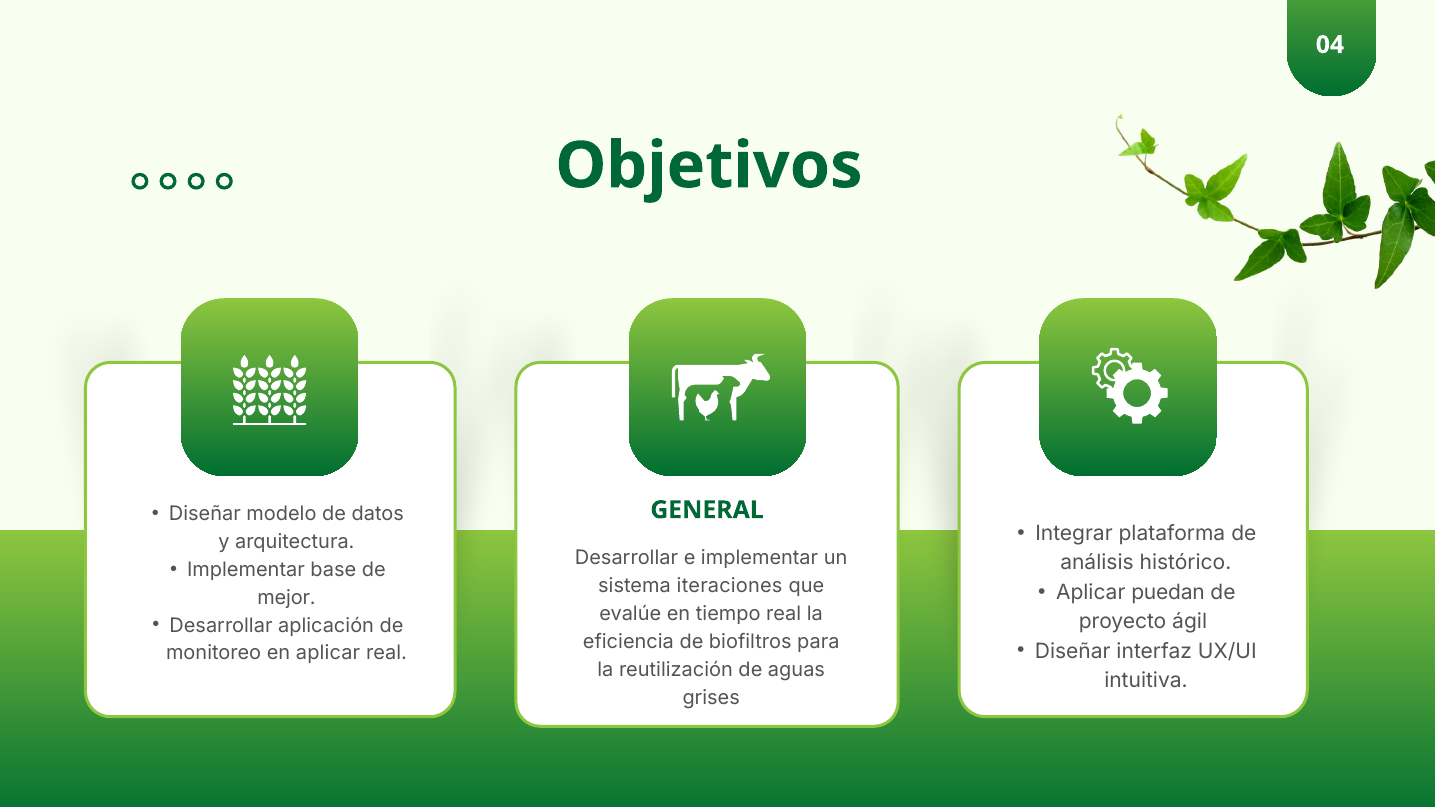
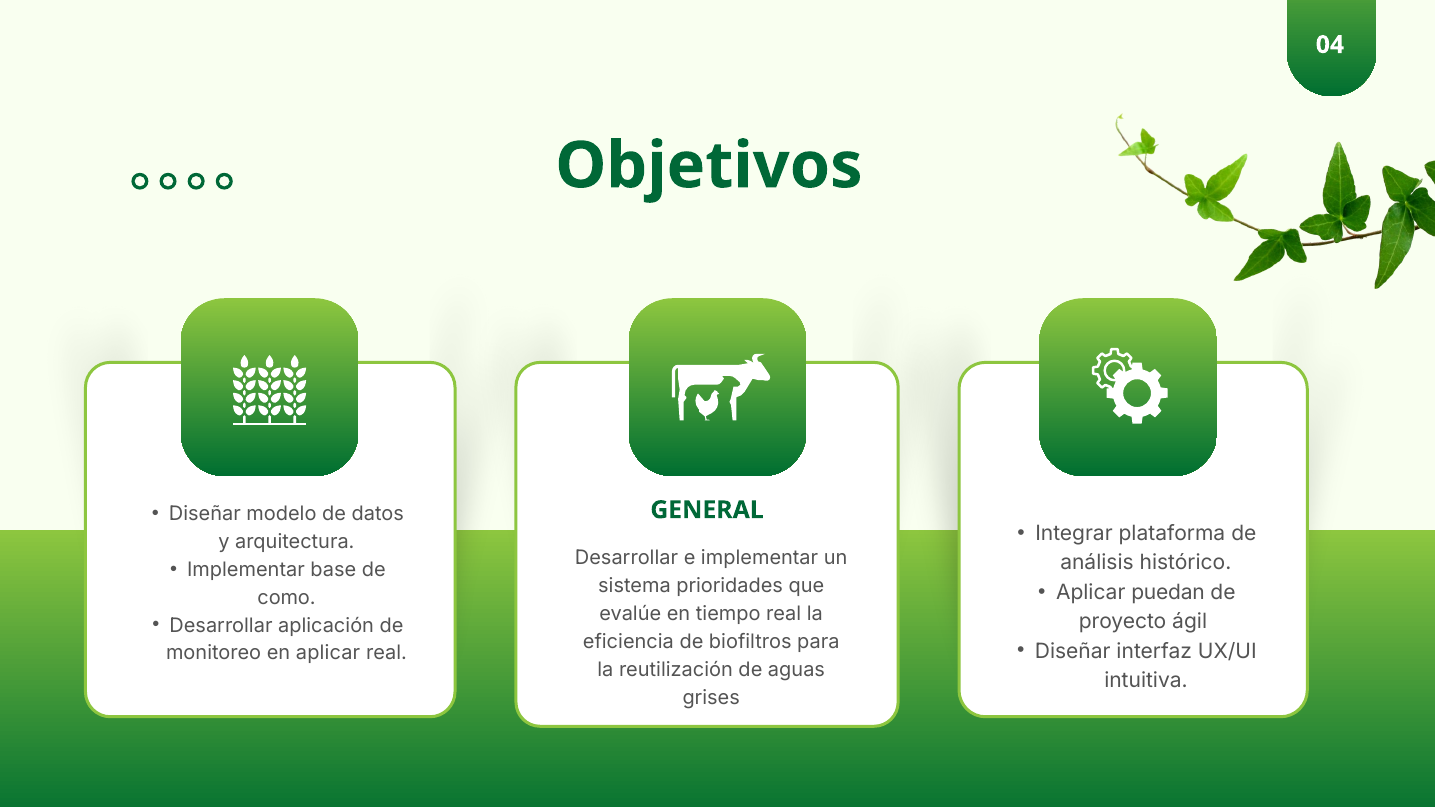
iteraciones: iteraciones -> prioridades (730, 586)
mejor: mejor -> como (287, 598)
